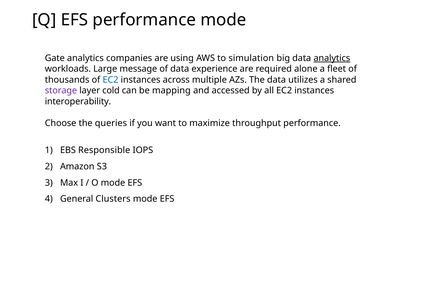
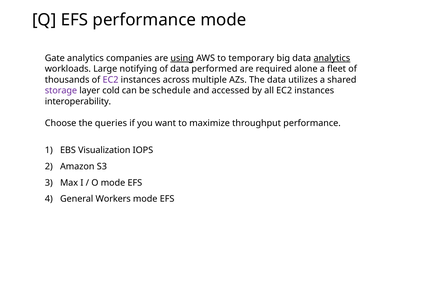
using underline: none -> present (182, 58)
simulation: simulation -> temporary (251, 58)
message: message -> notifying (138, 69)
experience: experience -> performed (214, 69)
EC2 colour: blue -> purple (111, 80)
mapping: mapping -> schedule (171, 90)
Responsible: Responsible -> Visualization (104, 150)
Clusters: Clusters -> Workers (113, 199)
